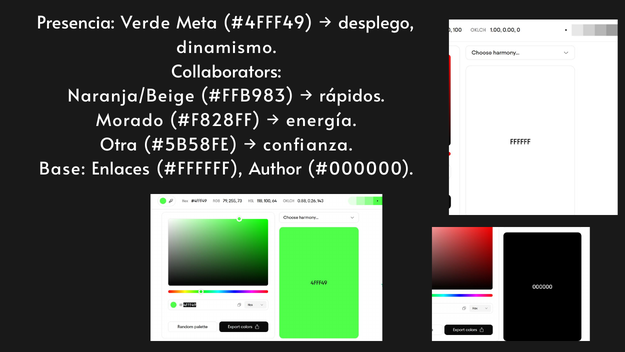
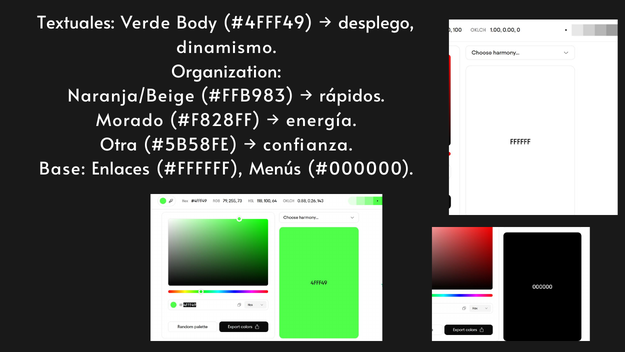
Presencia: Presencia -> Textuales (76, 23)
Meta: Meta -> Body (197, 23)
Collaborators: Collaborators -> Organization (226, 72)
Author: Author -> Menús (275, 169)
